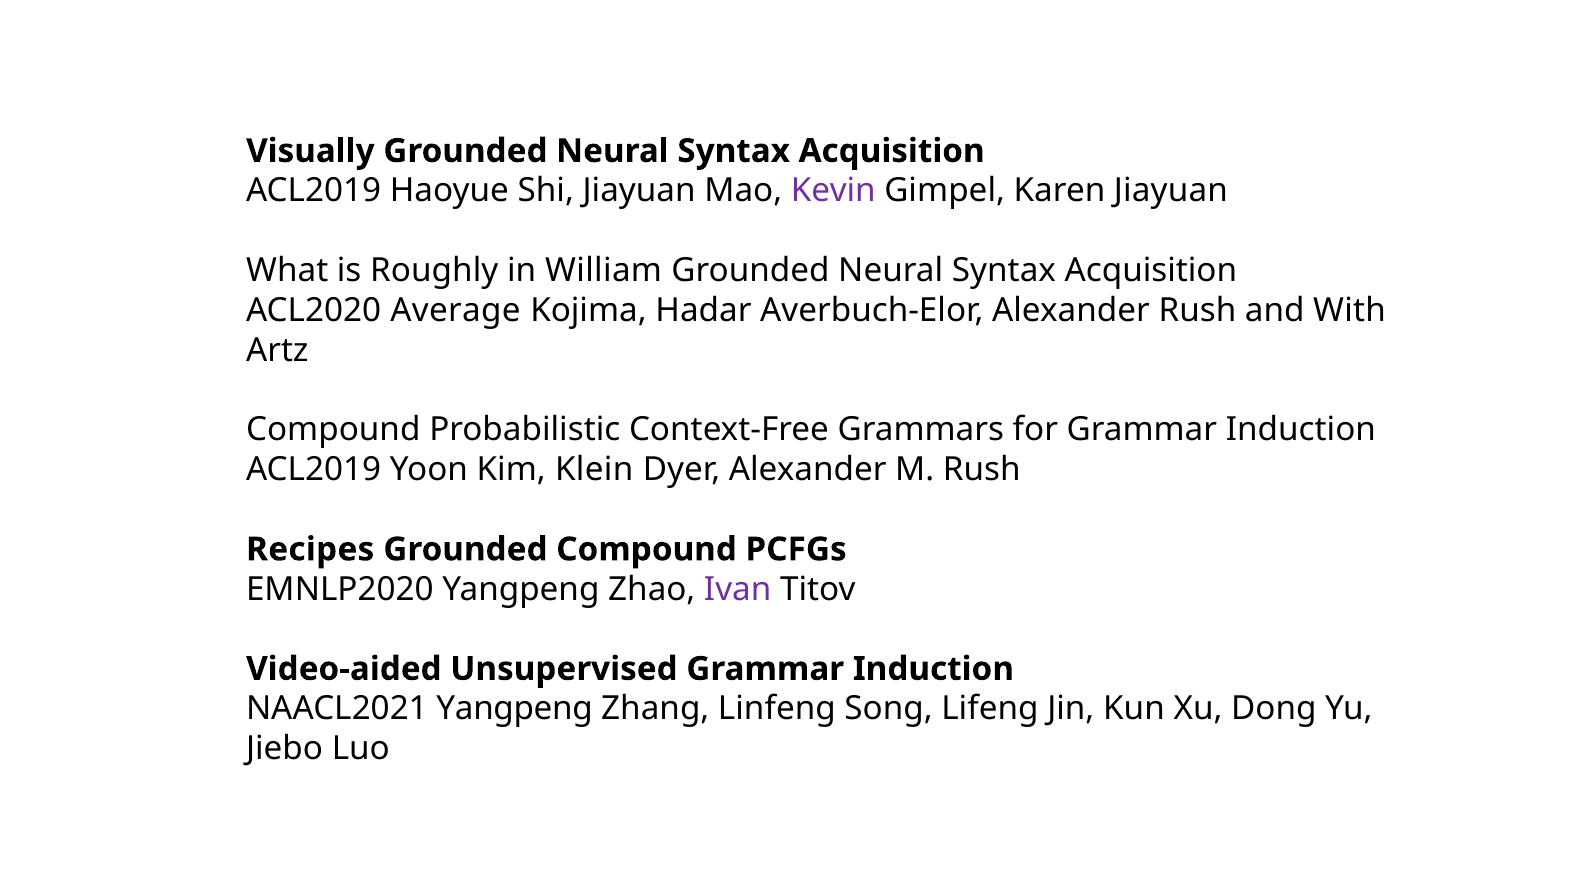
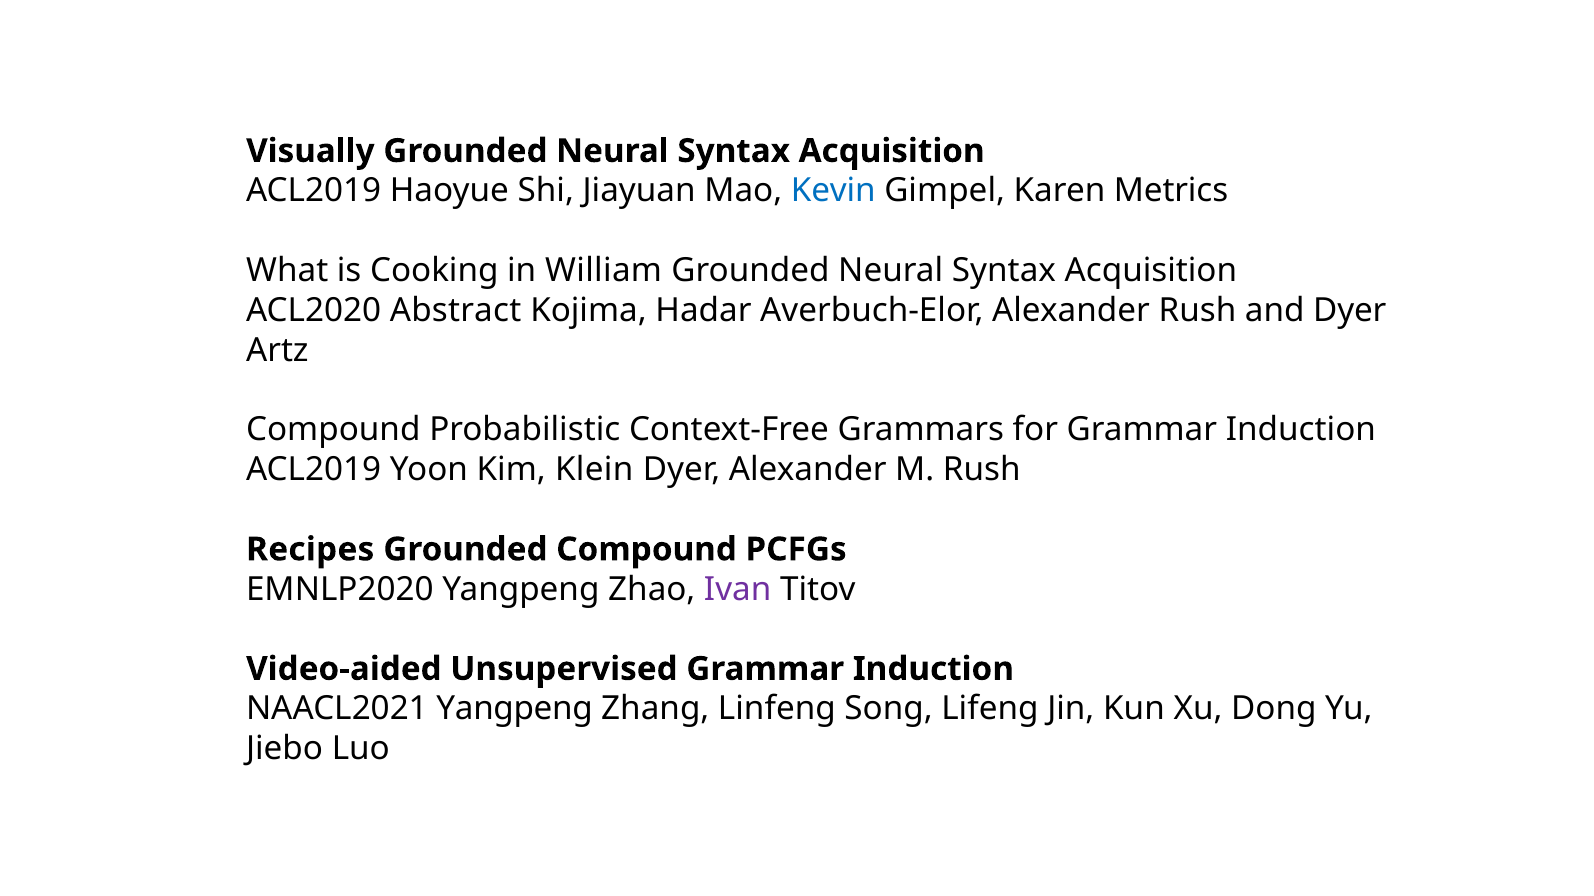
Kevin colour: purple -> blue (833, 191)
Karen Jiayuan: Jiayuan -> Metrics (1171, 191)
Roughly: Roughly -> Cooking (434, 271)
Average: Average -> Abstract (456, 311)
and With: With -> Dyer (1350, 311)
